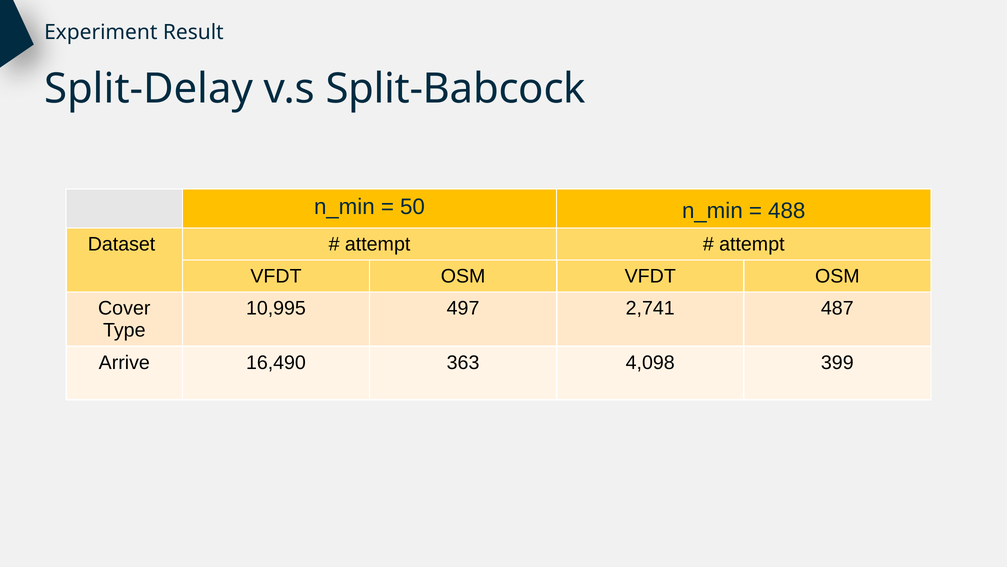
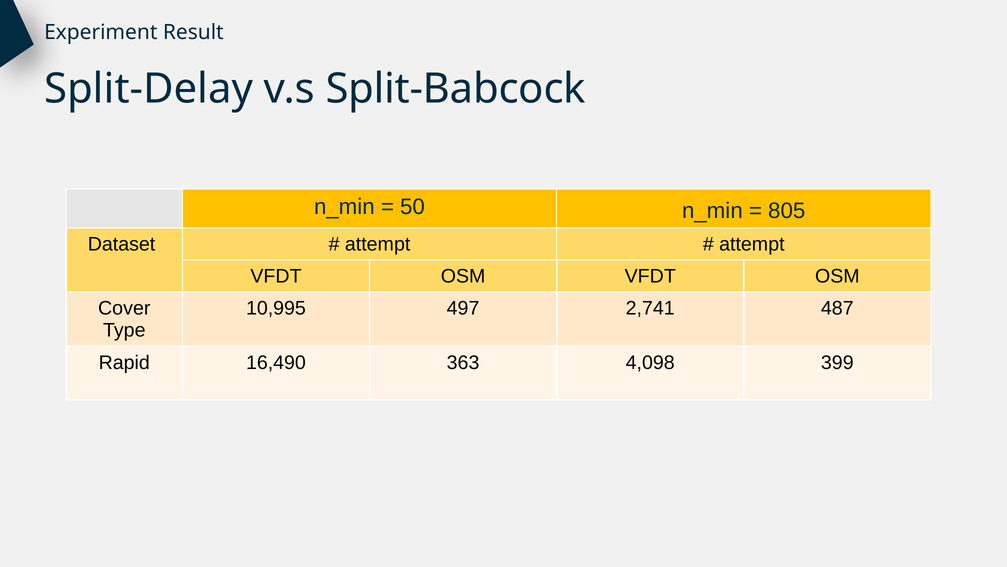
488: 488 -> 805 (787, 210)
Arrive: Arrive -> Rapid (124, 362)
